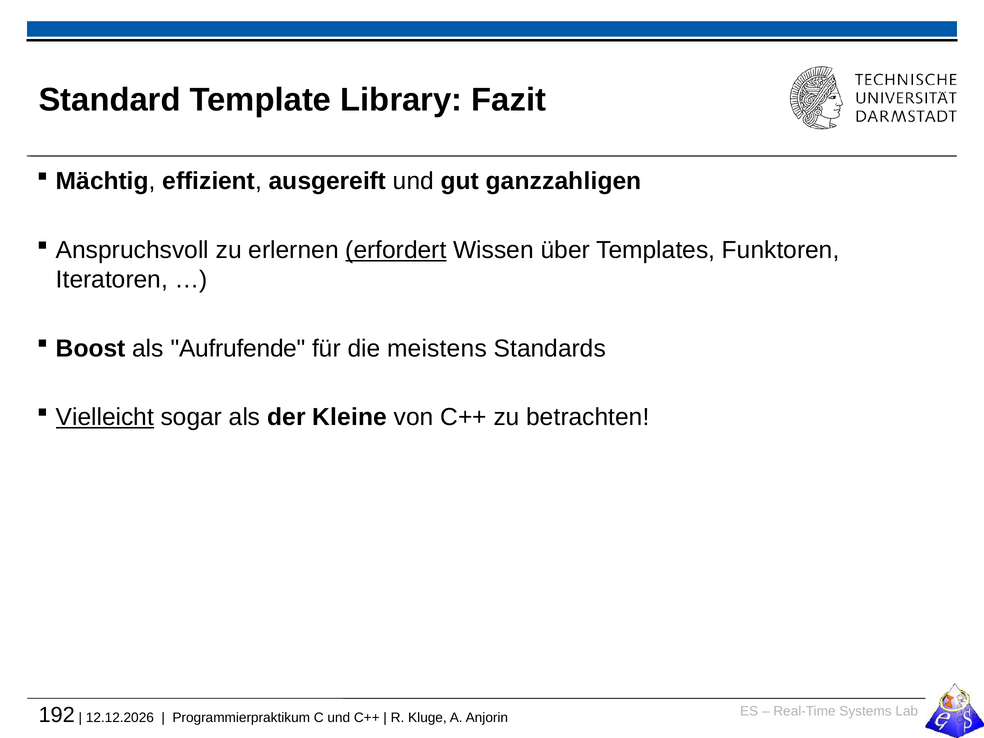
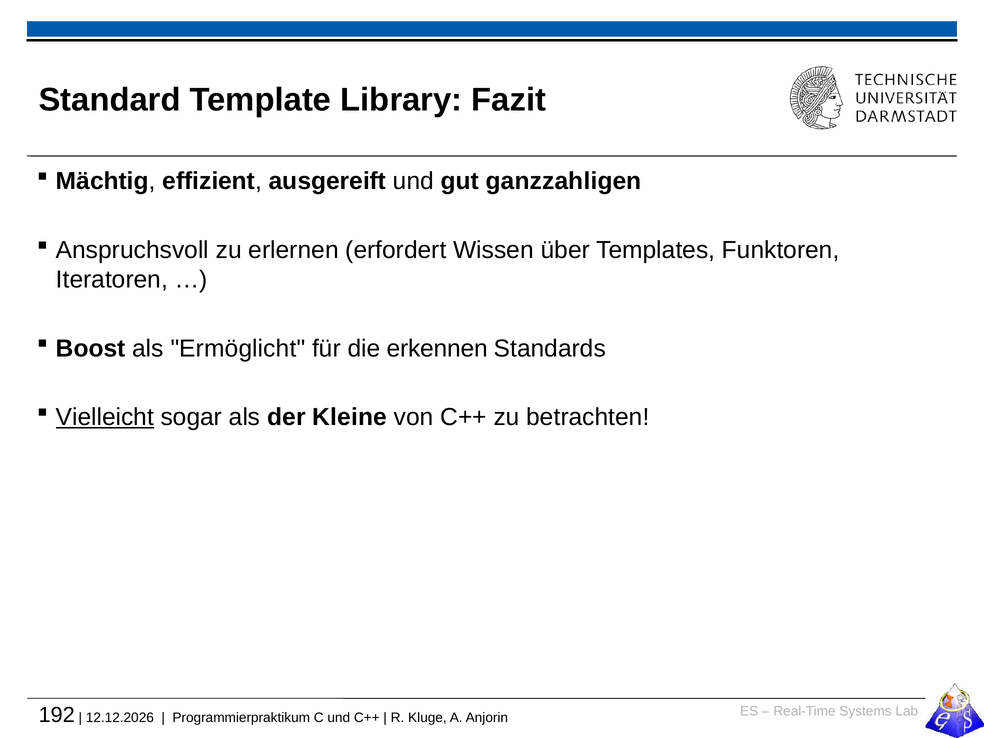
erfordert underline: present -> none (396, 250)
Aufrufende: Aufrufende -> Ermöglicht (238, 348)
meistens: meistens -> erkennen (437, 348)
